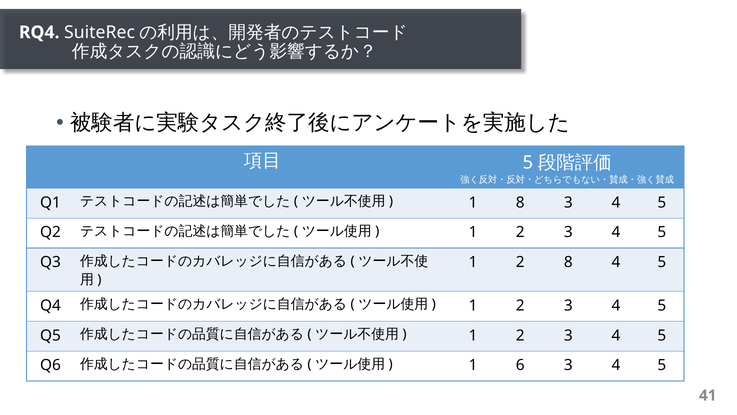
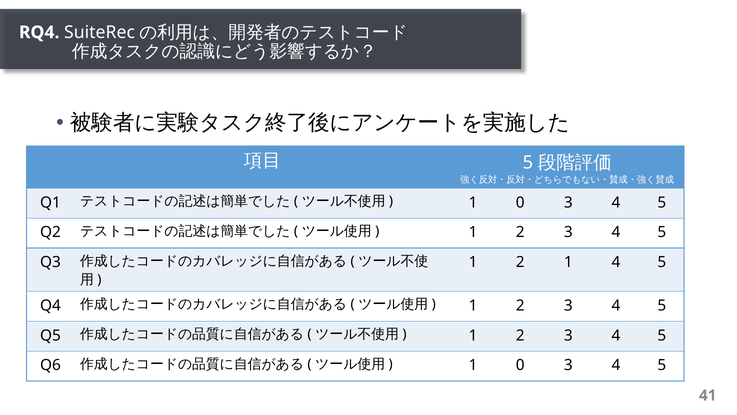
8: 8 -> 0 (520, 202)
2 8: 8 -> 1 (568, 262)
6: 6 -> 0 (520, 365)
